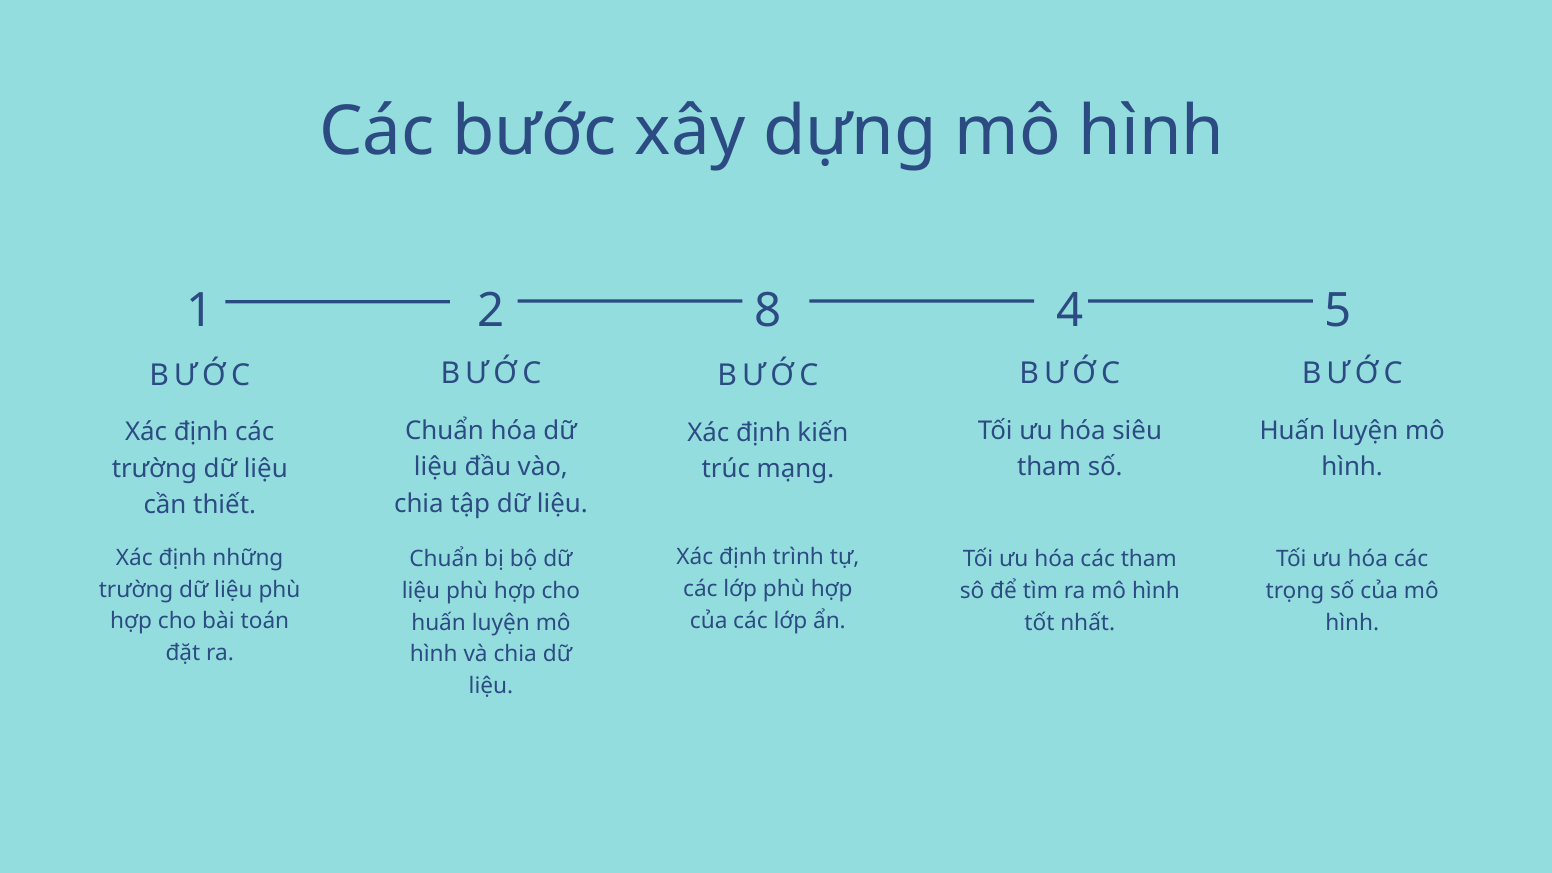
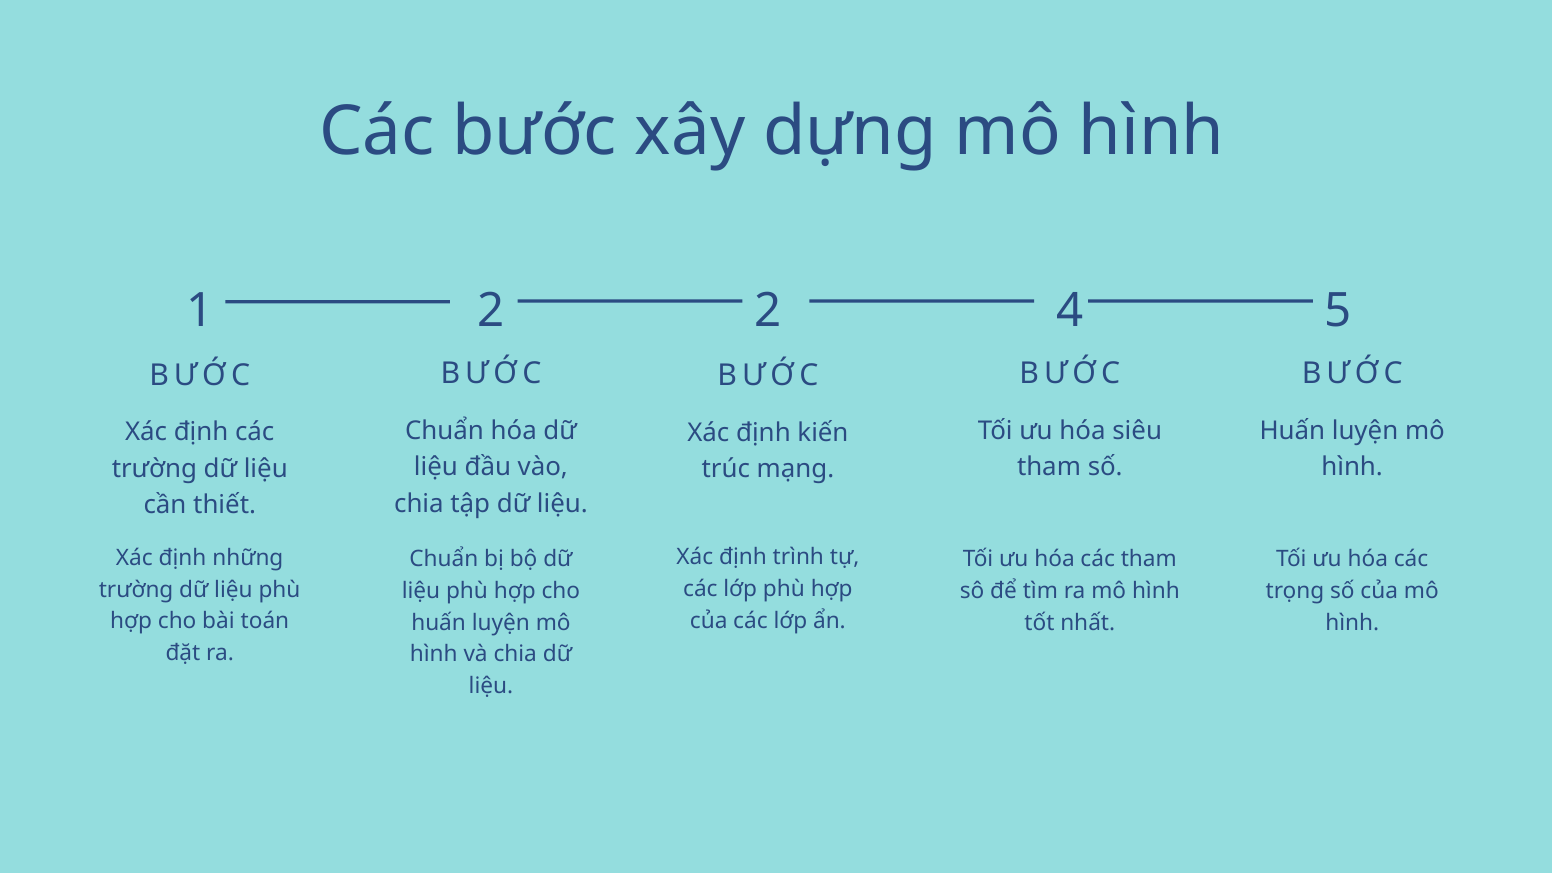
2 8: 8 -> 2 (768, 311)
